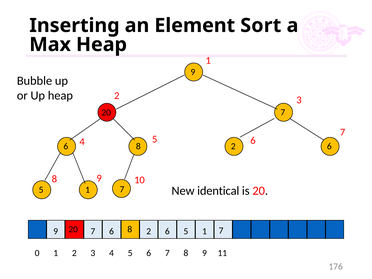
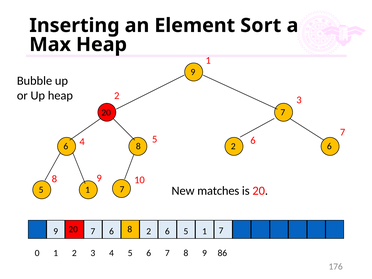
identical: identical -> matches (218, 191)
11: 11 -> 86 (222, 253)
